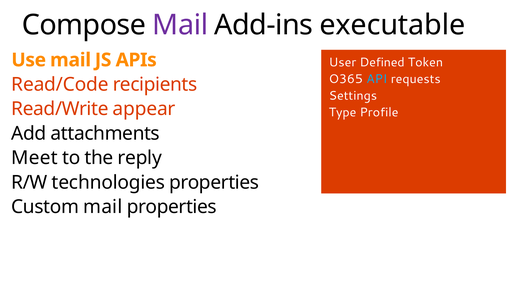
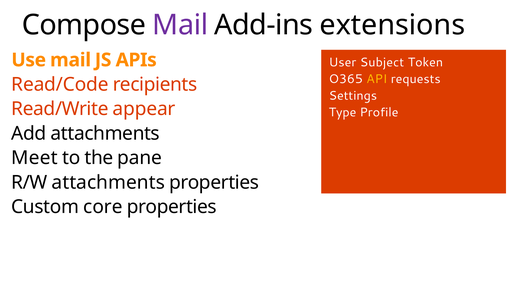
executable: executable -> extensions (392, 25)
Defined: Defined -> Subject (382, 63)
API colour: light blue -> yellow (377, 79)
reply: reply -> pane (140, 158)
R/W technologies: technologies -> attachments (108, 183)
Custom mail: mail -> core (103, 207)
